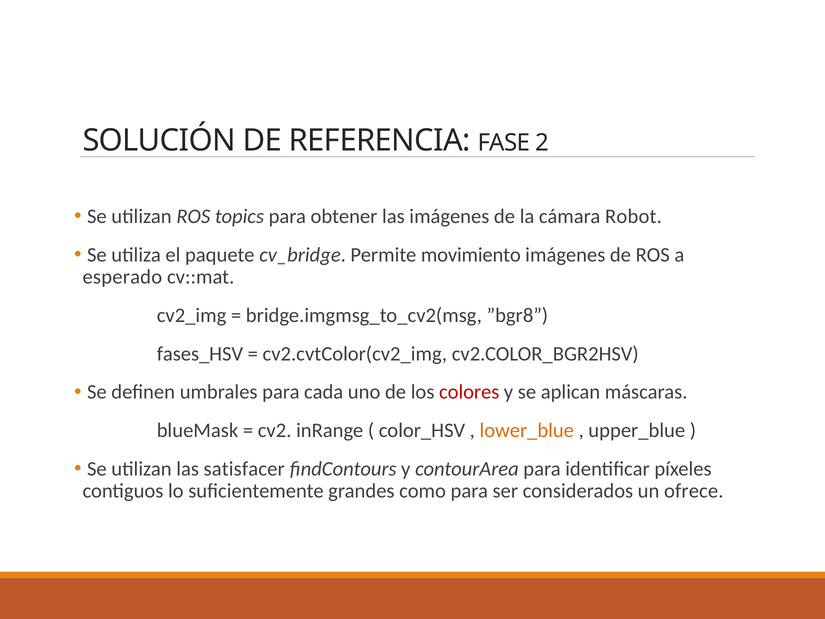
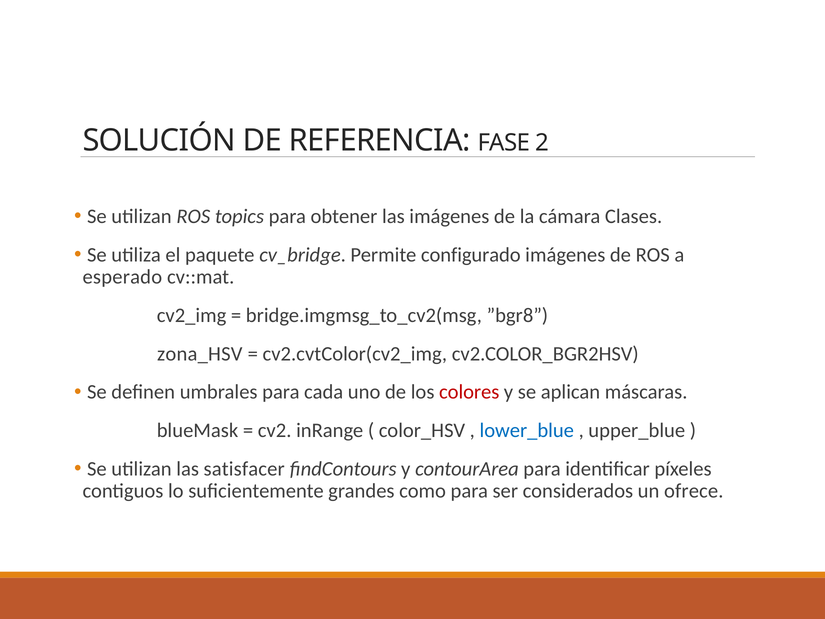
Robot: Robot -> Clases (634, 216)
movimiento: movimiento -> configurado (471, 255)
fases_HSV: fases_HSV -> zona_HSV (200, 354)
lower_blue colour: orange -> blue (527, 430)
